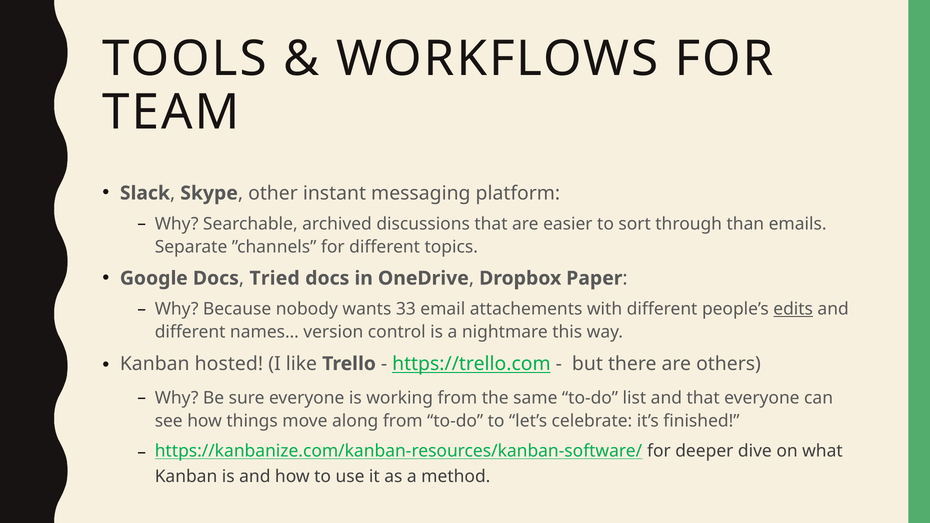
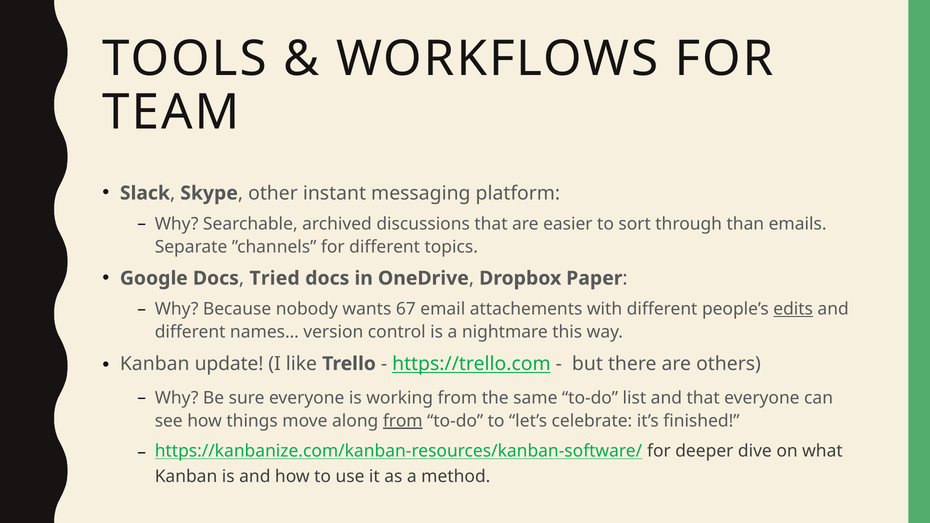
33: 33 -> 67 (406, 309)
hosted: hosted -> update (229, 364)
from underline: none -> present (403, 421)
